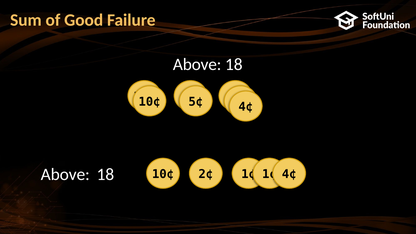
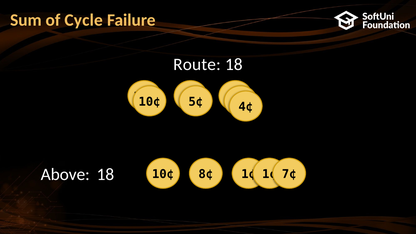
Good: Good -> Cycle (84, 20)
Above: Above -> Route (197, 64)
2¢: 2¢ -> 8¢ (206, 174)
4¢: 4¢ -> 7¢ (289, 174)
